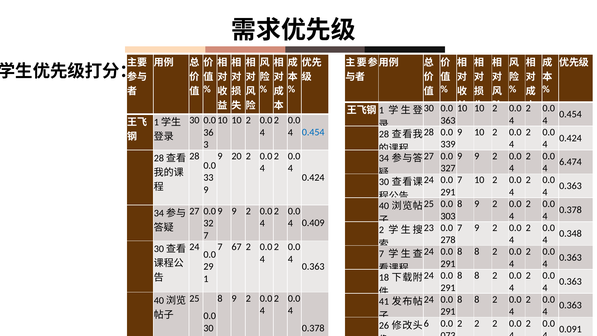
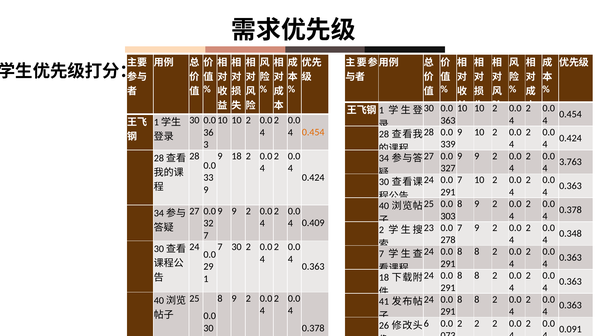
0.454 colour: blue -> orange (313, 132)
9 20: 20 -> 18 (237, 156)
6.474: 6.474 -> 3.763 (570, 162)
7 67: 67 -> 30 (237, 247)
